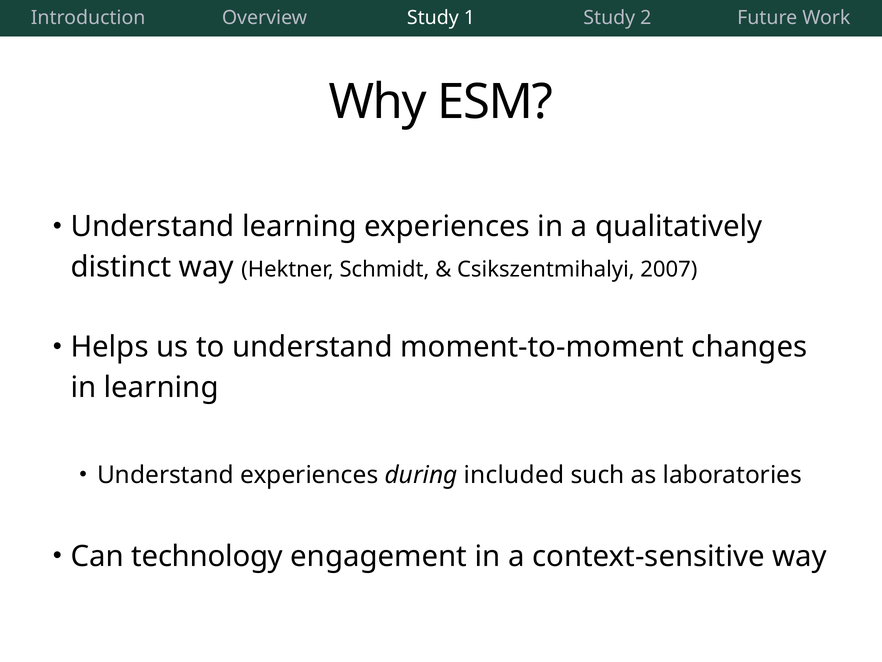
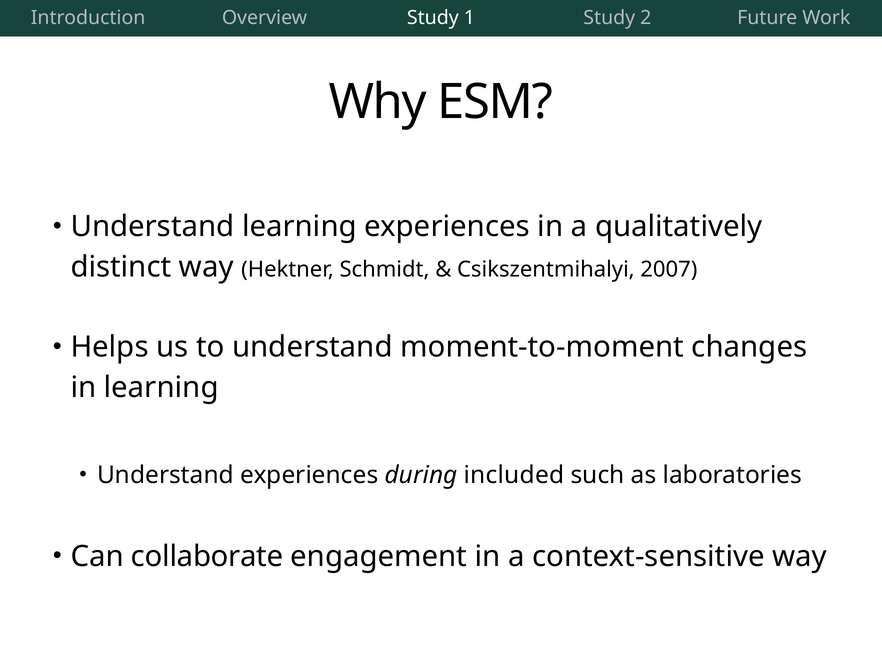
technology: technology -> collaborate (207, 556)
